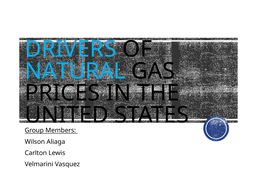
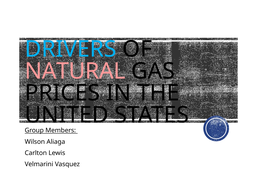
NATURAL colour: light blue -> pink (75, 71)
